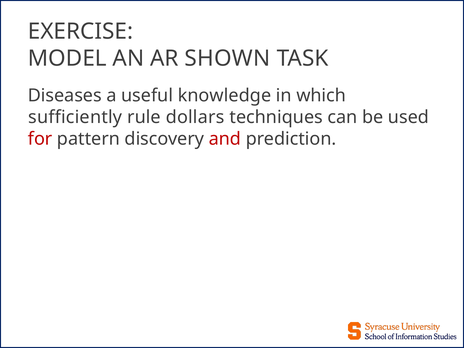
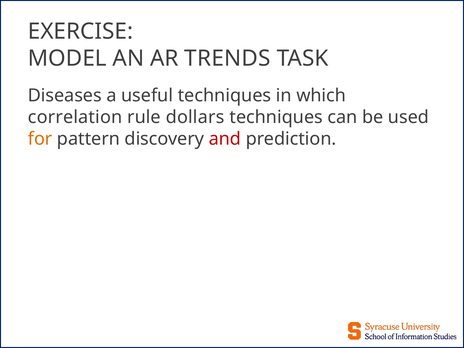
SHOWN: SHOWN -> TRENDS (227, 58)
useful knowledge: knowledge -> techniques (224, 96)
sufficiently: sufficiently -> correlation (75, 117)
for colour: red -> orange (40, 139)
